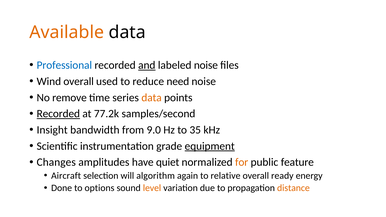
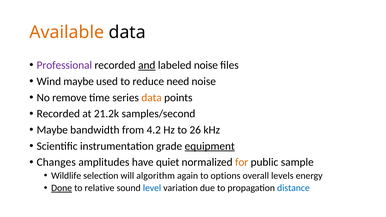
Professional colour: blue -> purple (64, 65)
Wind overall: overall -> maybe (79, 81)
Recorded underline: present -> none (58, 114)
77.2k: 77.2k -> 21.2k (107, 114)
Insight: Insight -> Maybe (52, 130)
9.0: 9.0 -> 4.2 (154, 130)
35: 35 -> 26 (195, 130)
feature: feature -> sample (297, 162)
Aircraft: Aircraft -> Wildlife (66, 176)
relative: relative -> options (226, 176)
ready: ready -> levels (282, 176)
Done underline: none -> present (62, 188)
options: options -> relative (100, 188)
level colour: orange -> blue (152, 188)
distance colour: orange -> blue (293, 188)
